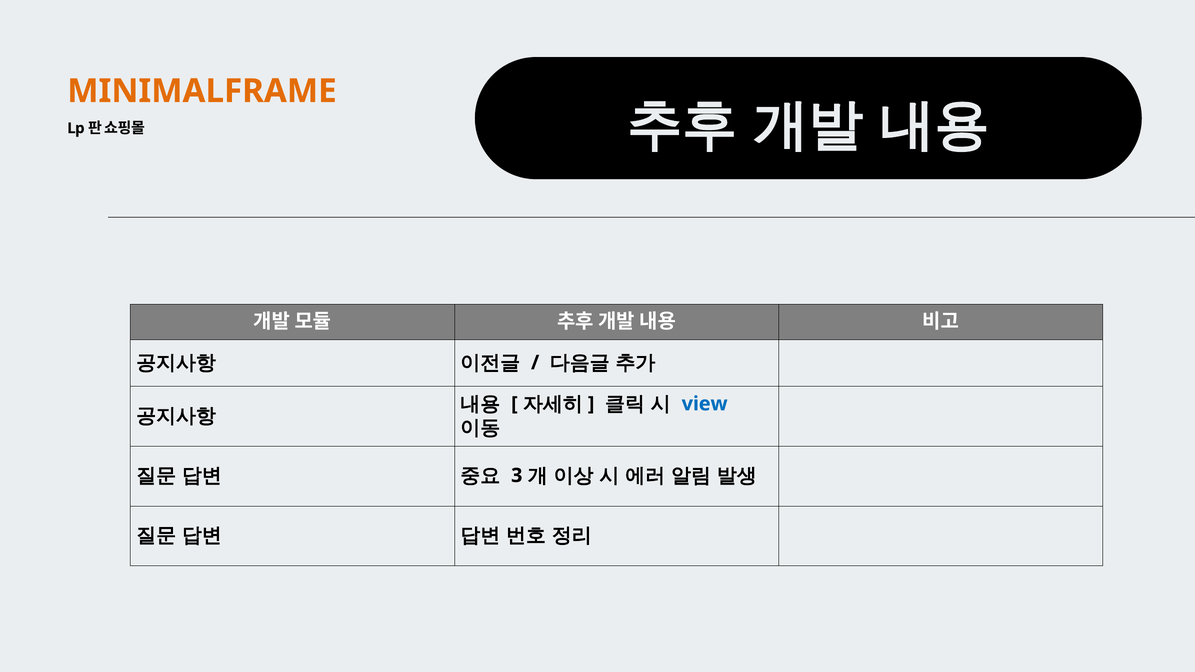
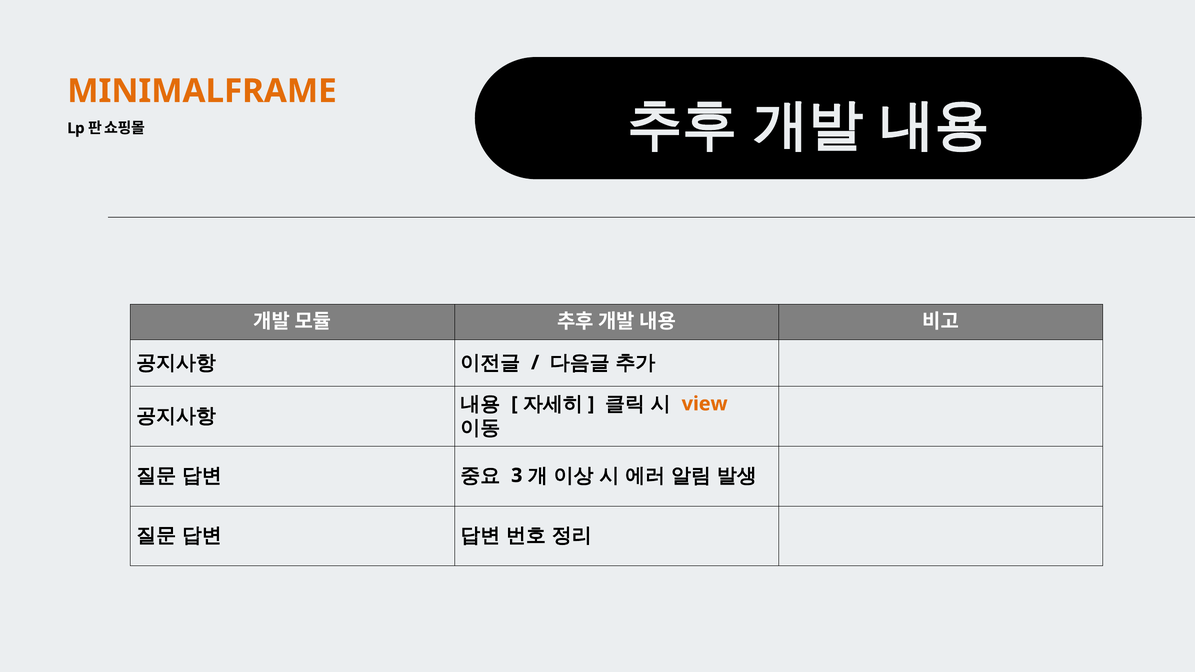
view colour: blue -> orange (705, 404)
